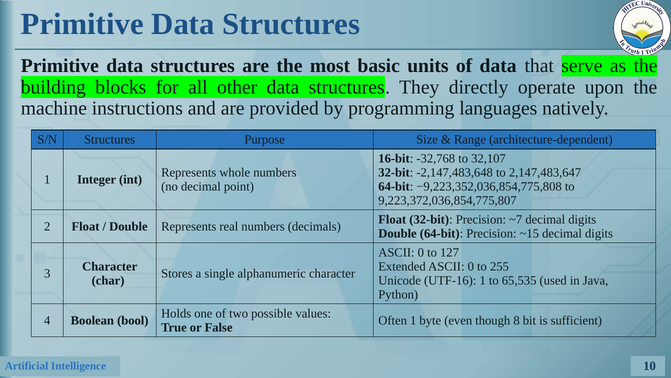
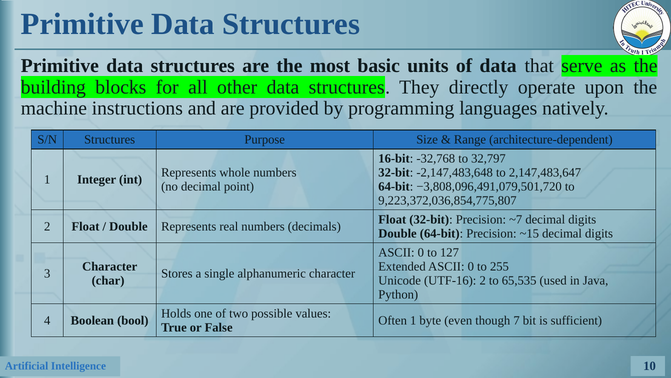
32,107: 32,107 -> 32,797 (488, 158)
−9,223,352,036,854,775,808: −9,223,352,036,854,775,808 -> −3,808,096,491,079,501,720 (489, 186)
UTF-16 1: 1 -> 2 (483, 280)
8: 8 -> 7 (517, 320)
